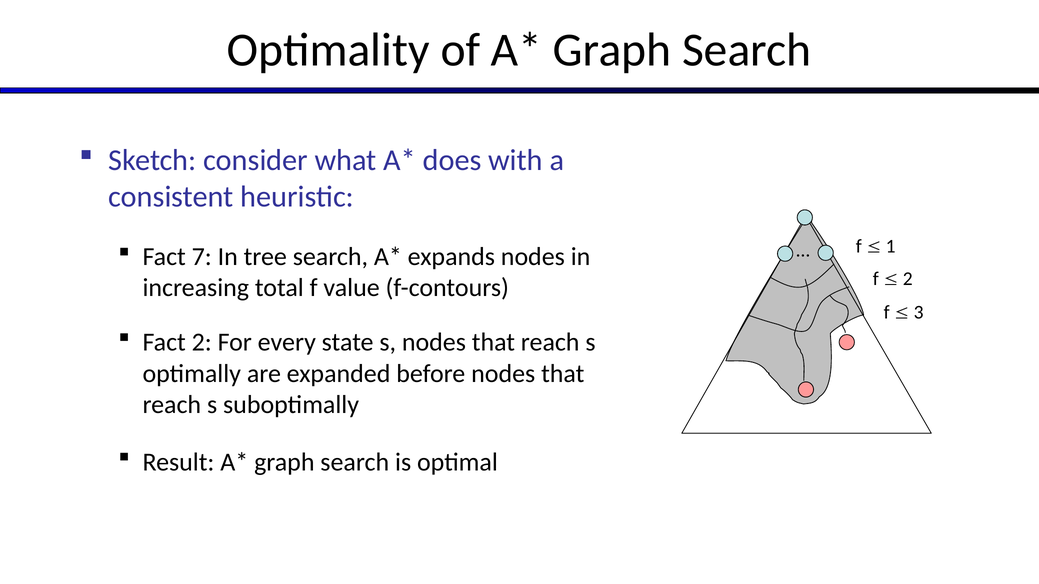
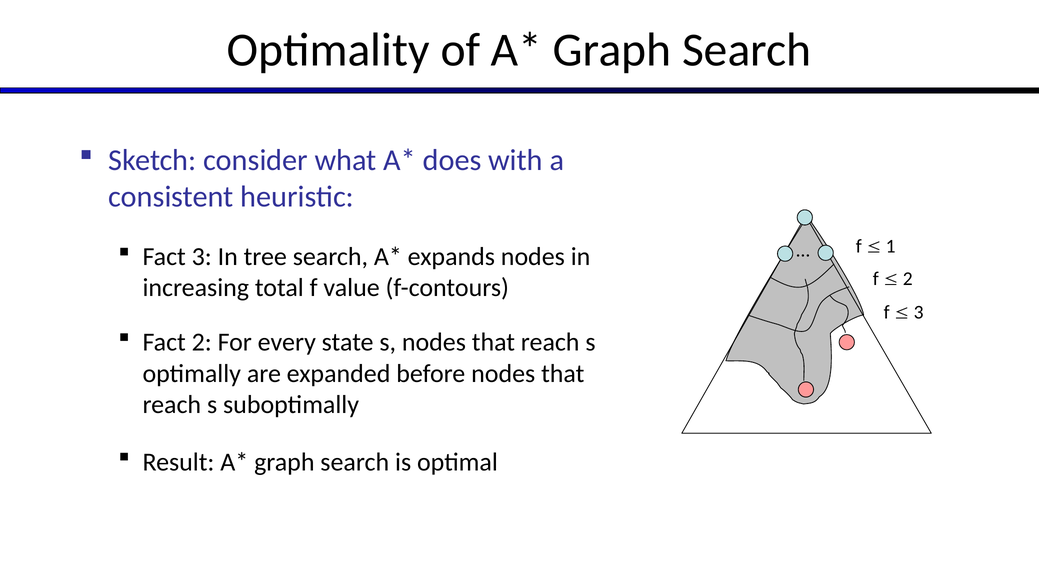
Fact 7: 7 -> 3 (202, 257)
